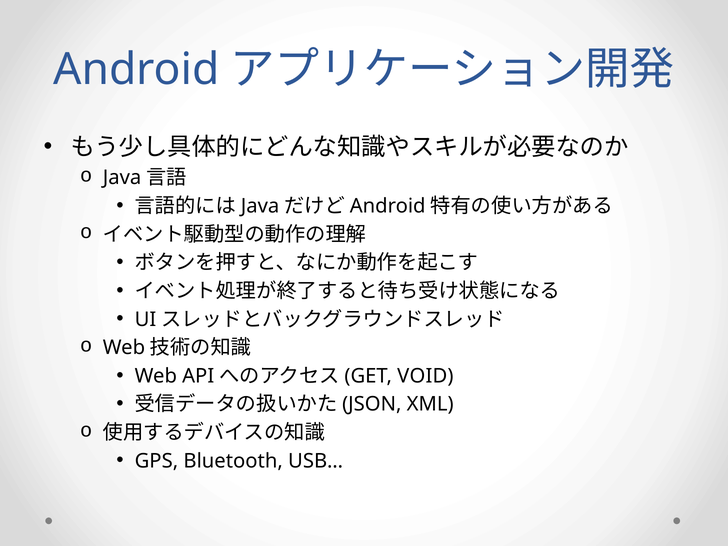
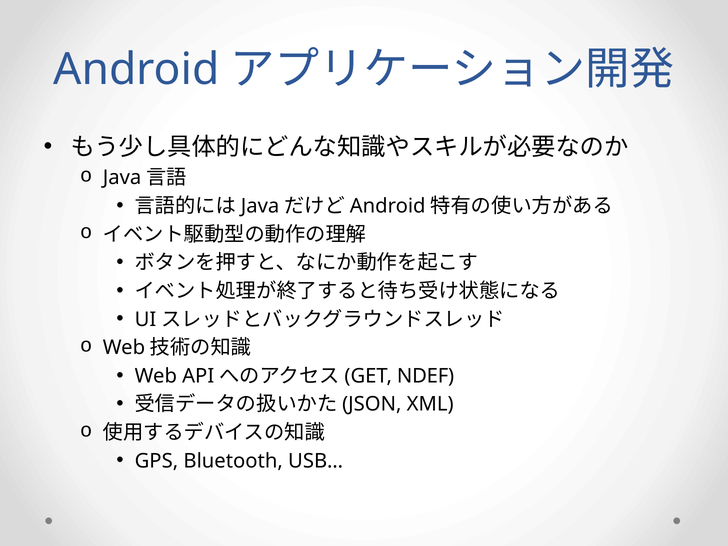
VOID: VOID -> NDEF (426, 376)
